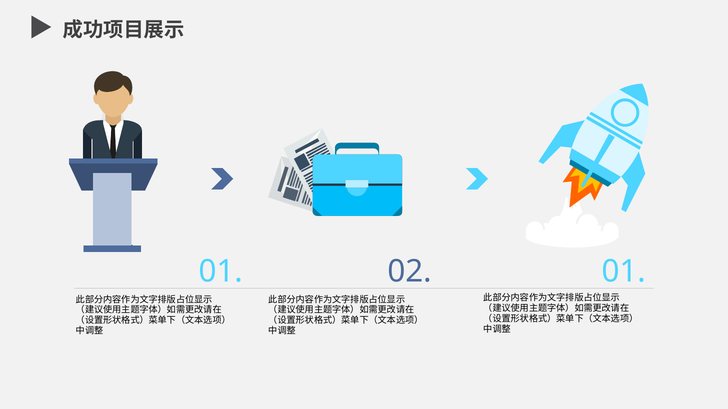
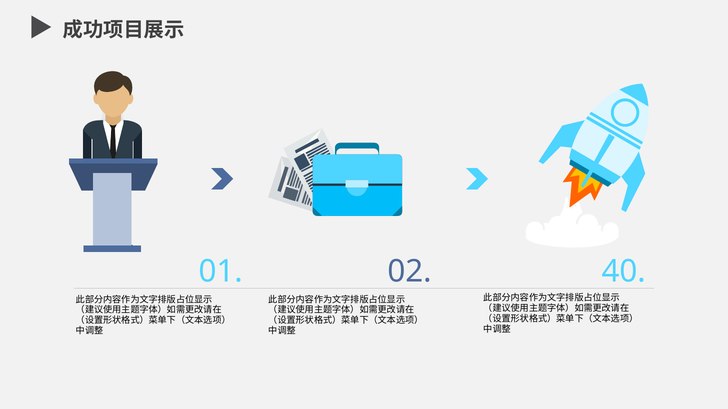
01 01: 01 -> 40 (624, 272)
